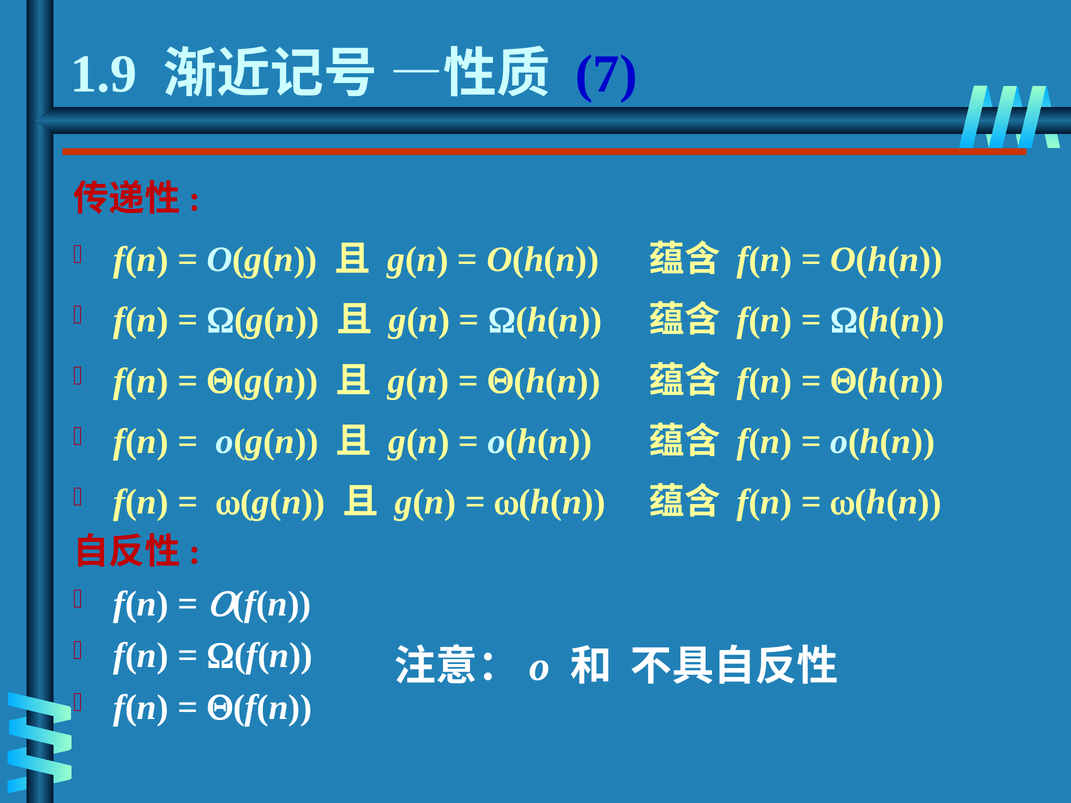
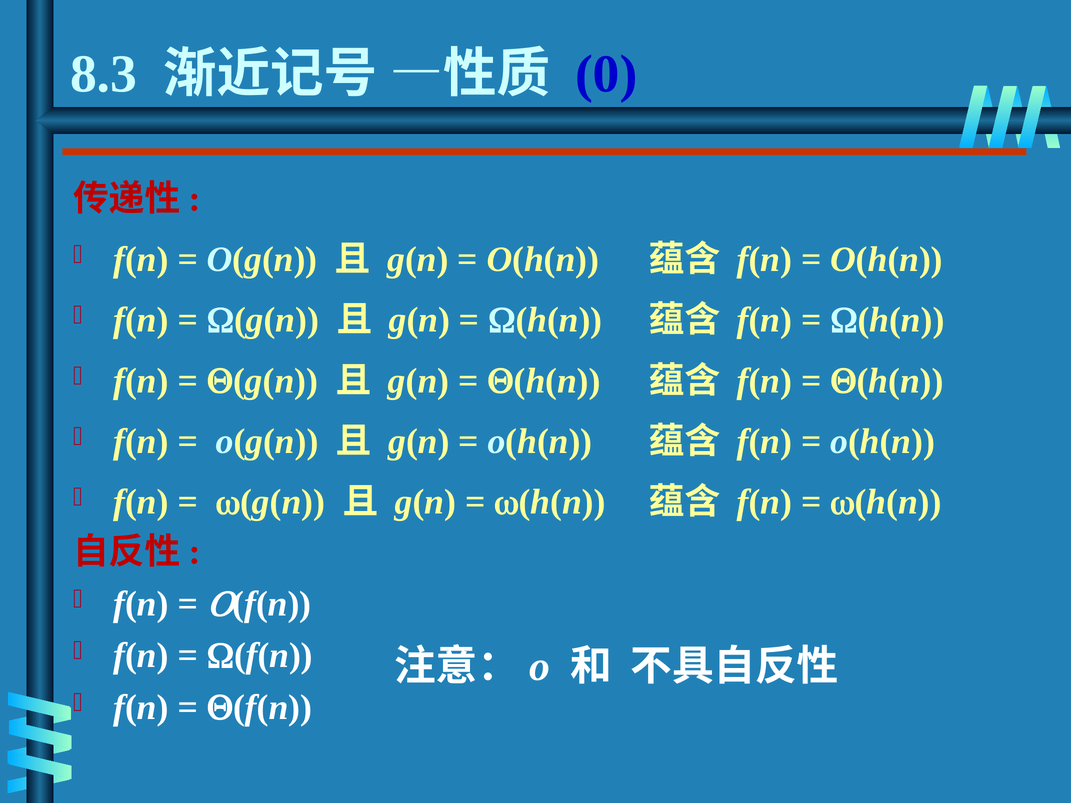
1.9: 1.9 -> 8.3 (104, 74)
7: 7 -> 0 (606, 74)
